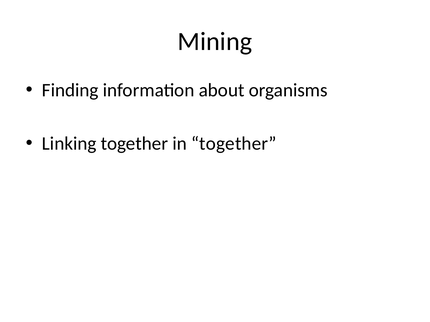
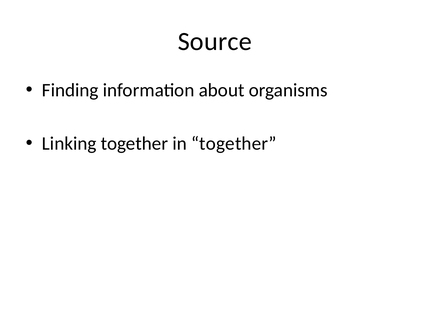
Mining: Mining -> Source (215, 42)
